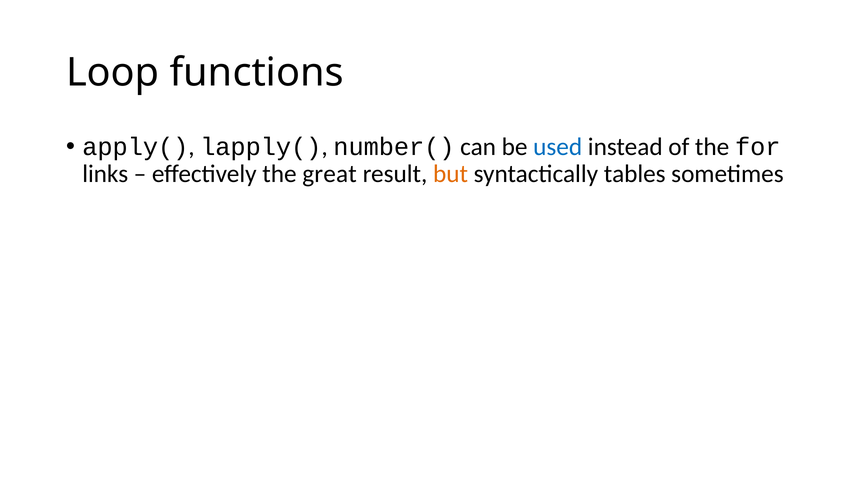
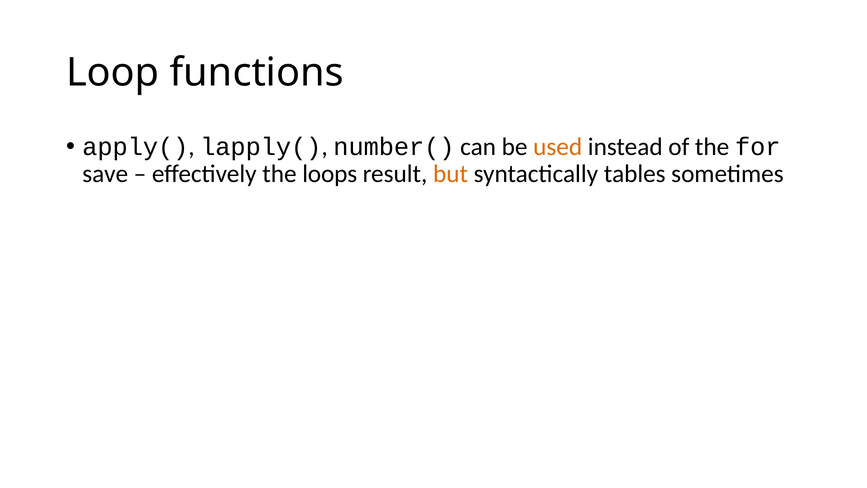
used colour: blue -> orange (558, 147)
links: links -> save (105, 174)
great: great -> loops (330, 174)
